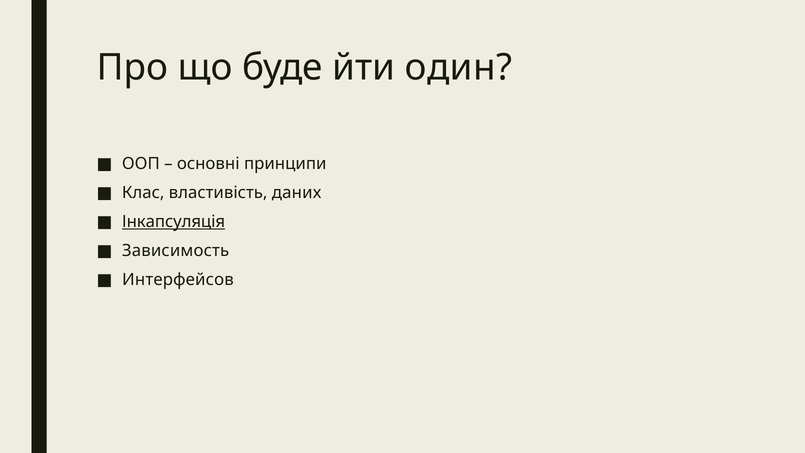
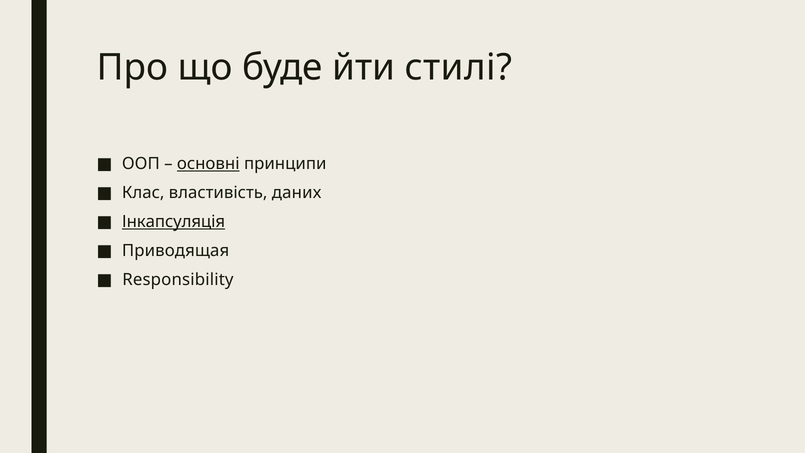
один: один -> стилі (459, 68)
основні underline: none -> present (208, 164)
Зависимость: Зависимость -> Приводящая (176, 251)
Интерфейсов: Интерфейсов -> Responsibility (178, 280)
